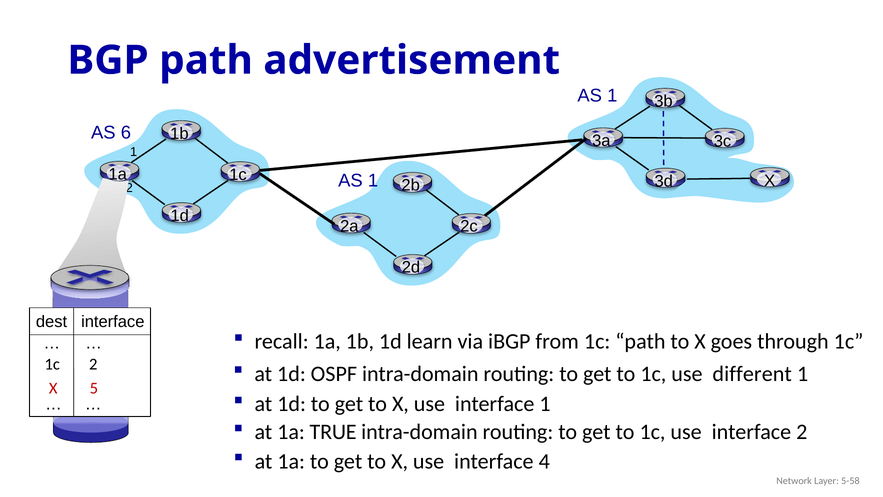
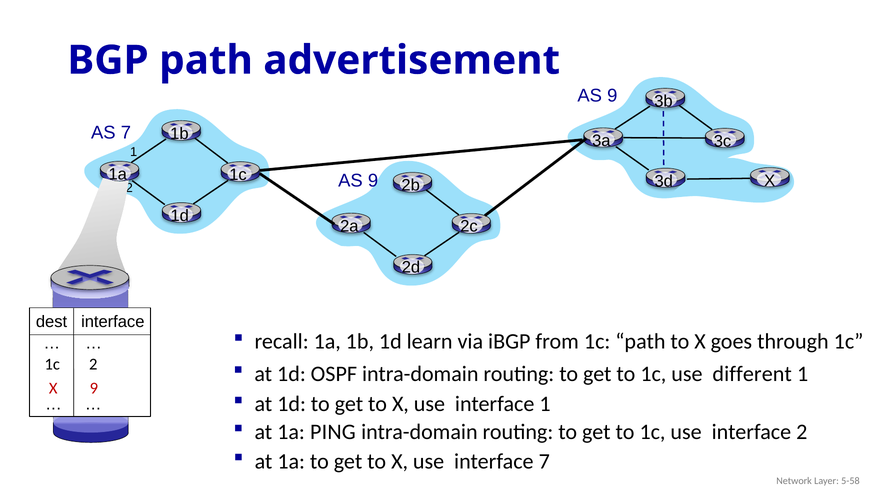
1: 1 -> 9 (612, 96)
AS 6: 6 -> 7 (126, 133)
1: 1 -> 9 (373, 181)
X 5: 5 -> 9 (94, 388)
TRUE: TRUE -> PING (333, 432)
interface 4: 4 -> 7 (544, 461)
